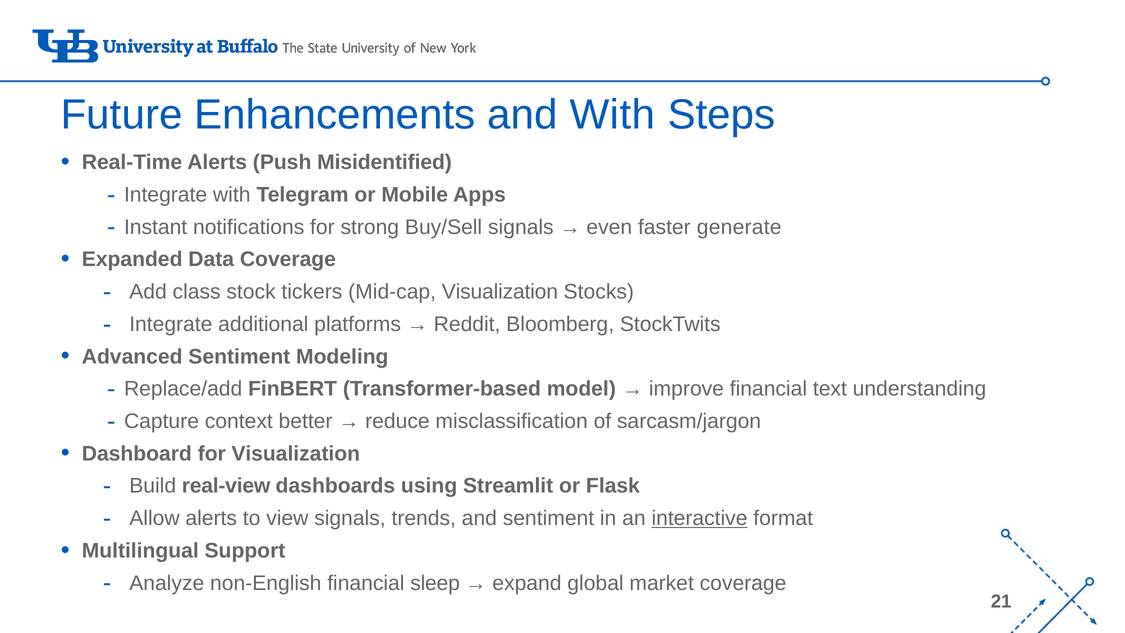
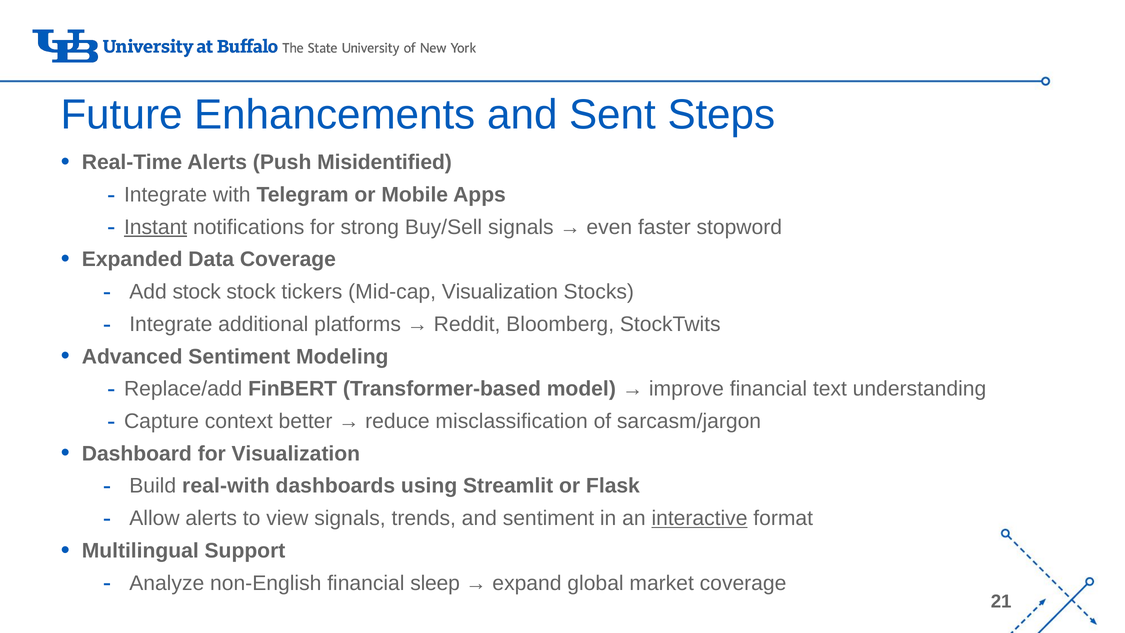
and With: With -> Sent (613, 115)
Instant underline: none -> present (156, 227)
generate: generate -> stopword (739, 227)
Add class: class -> stock (197, 292)
real-view: real-view -> real-with (226, 486)
